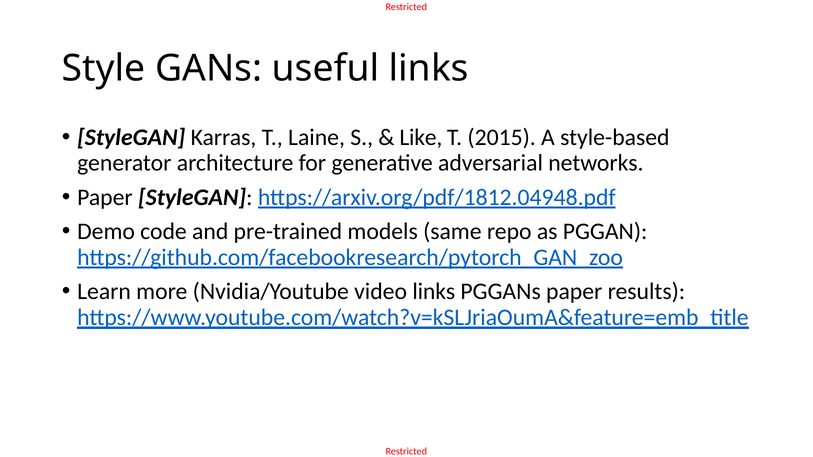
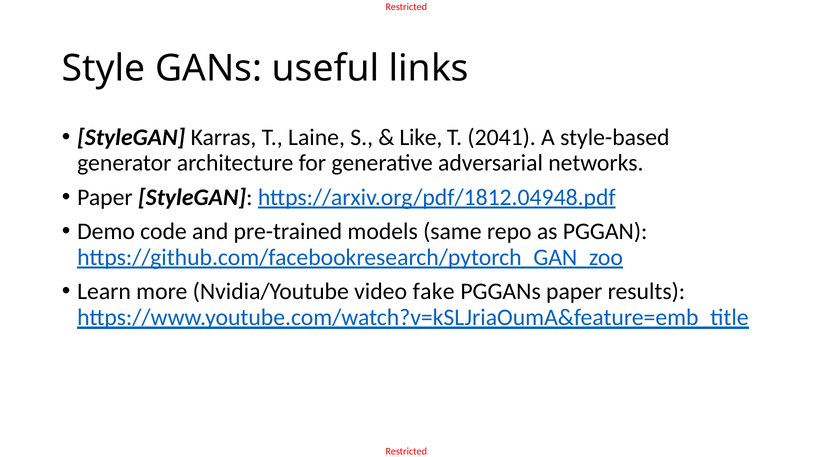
2015: 2015 -> 2041 (502, 137)
video links: links -> fake (434, 292)
